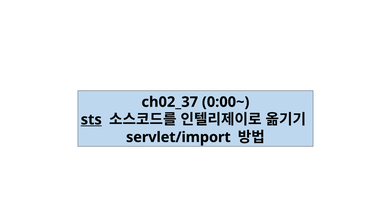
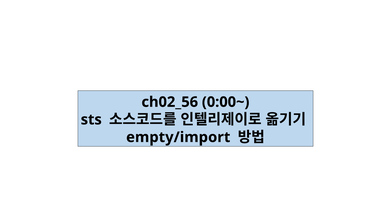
ch02_37: ch02_37 -> ch02_56 (170, 102)
sts underline: present -> none (91, 120)
servlet/import: servlet/import -> empty/import (178, 137)
